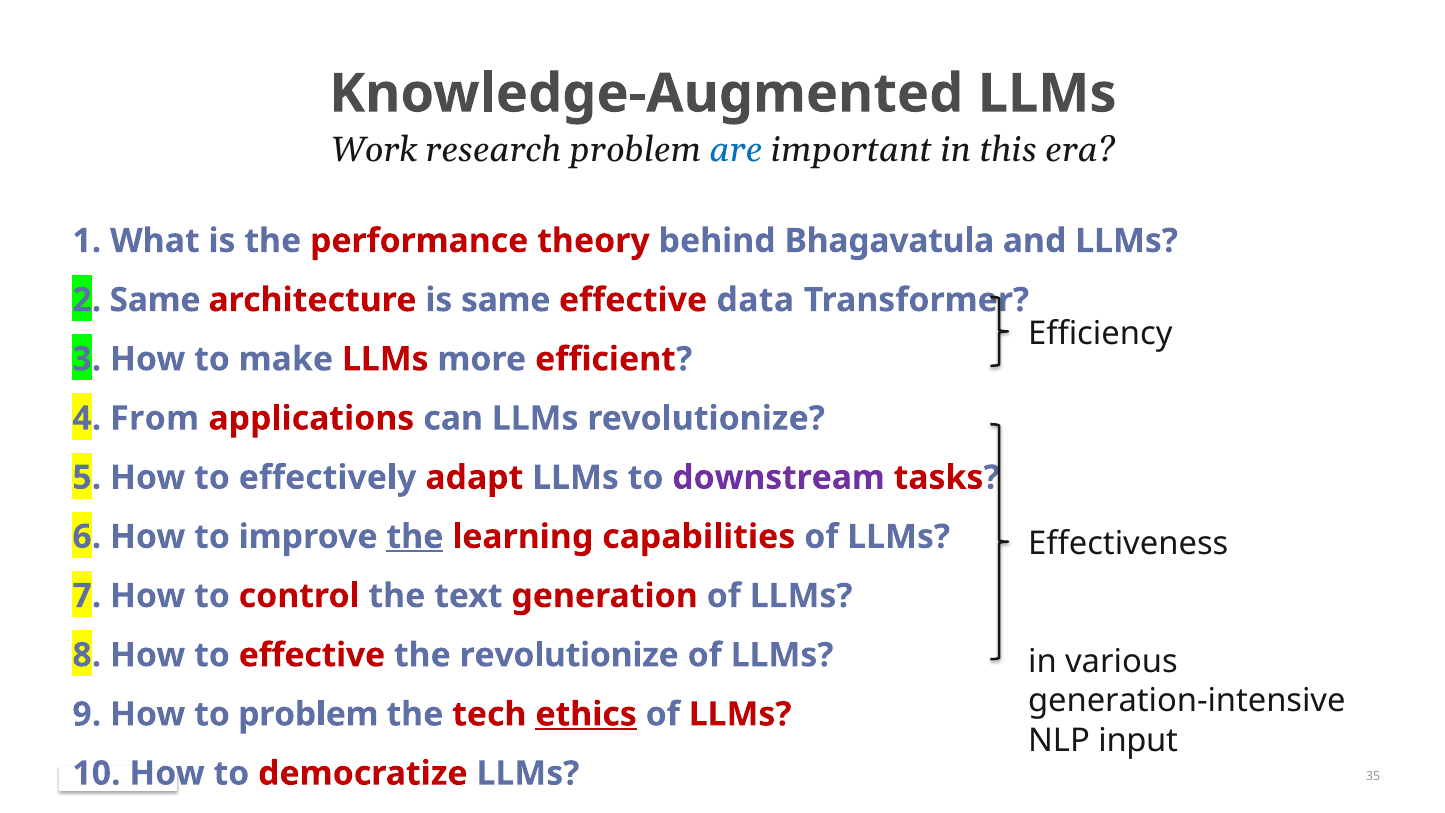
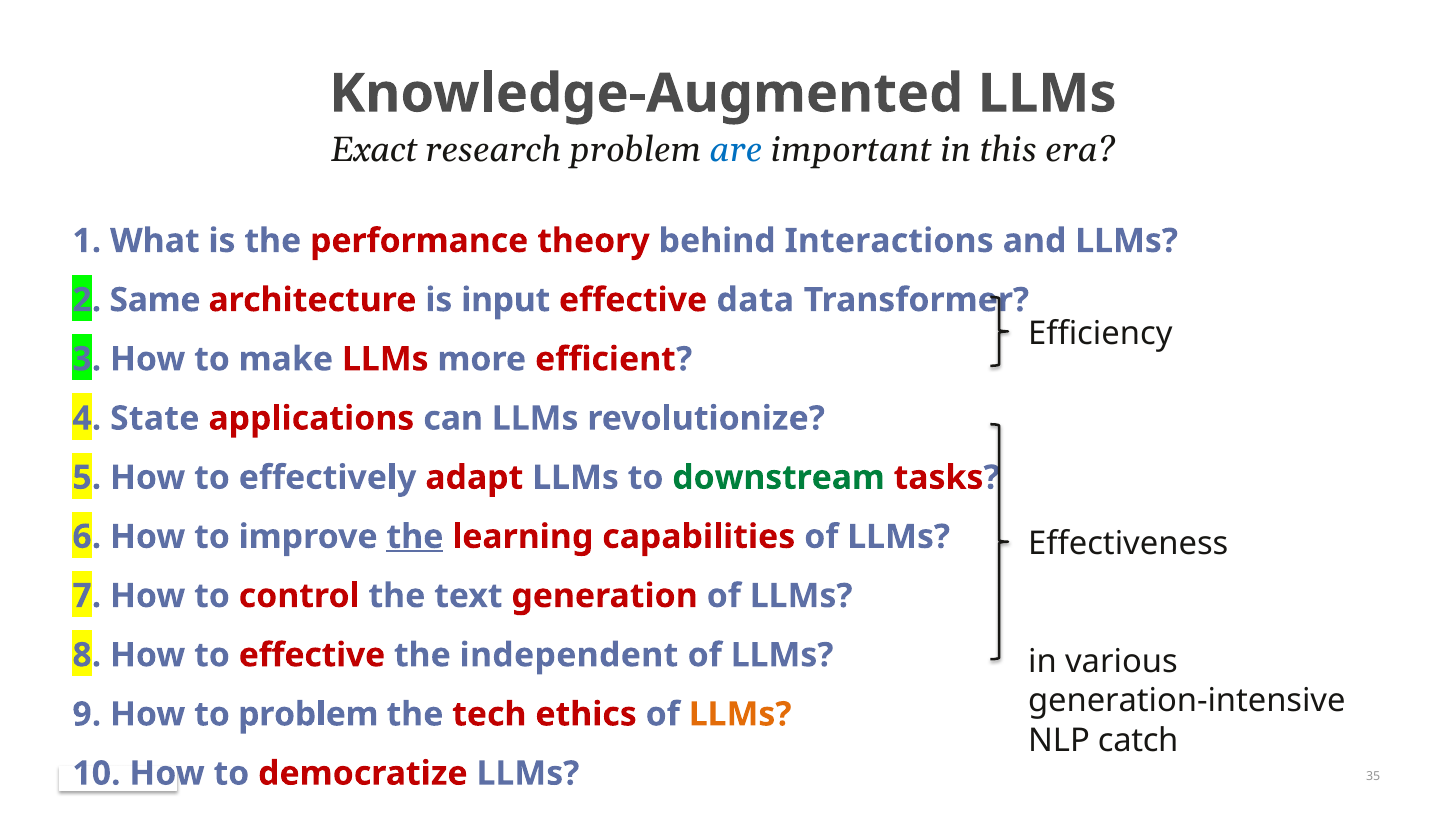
Work: Work -> Exact (374, 150)
Bhagavatula: Bhagavatula -> Interactions (889, 241)
is same: same -> input (506, 300)
From: From -> State (155, 418)
downstream colour: purple -> green (779, 477)
the revolutionize: revolutionize -> independent (569, 655)
ethics underline: present -> none (586, 714)
LLMs colour: red -> orange (740, 714)
input: input -> catch (1138, 740)
